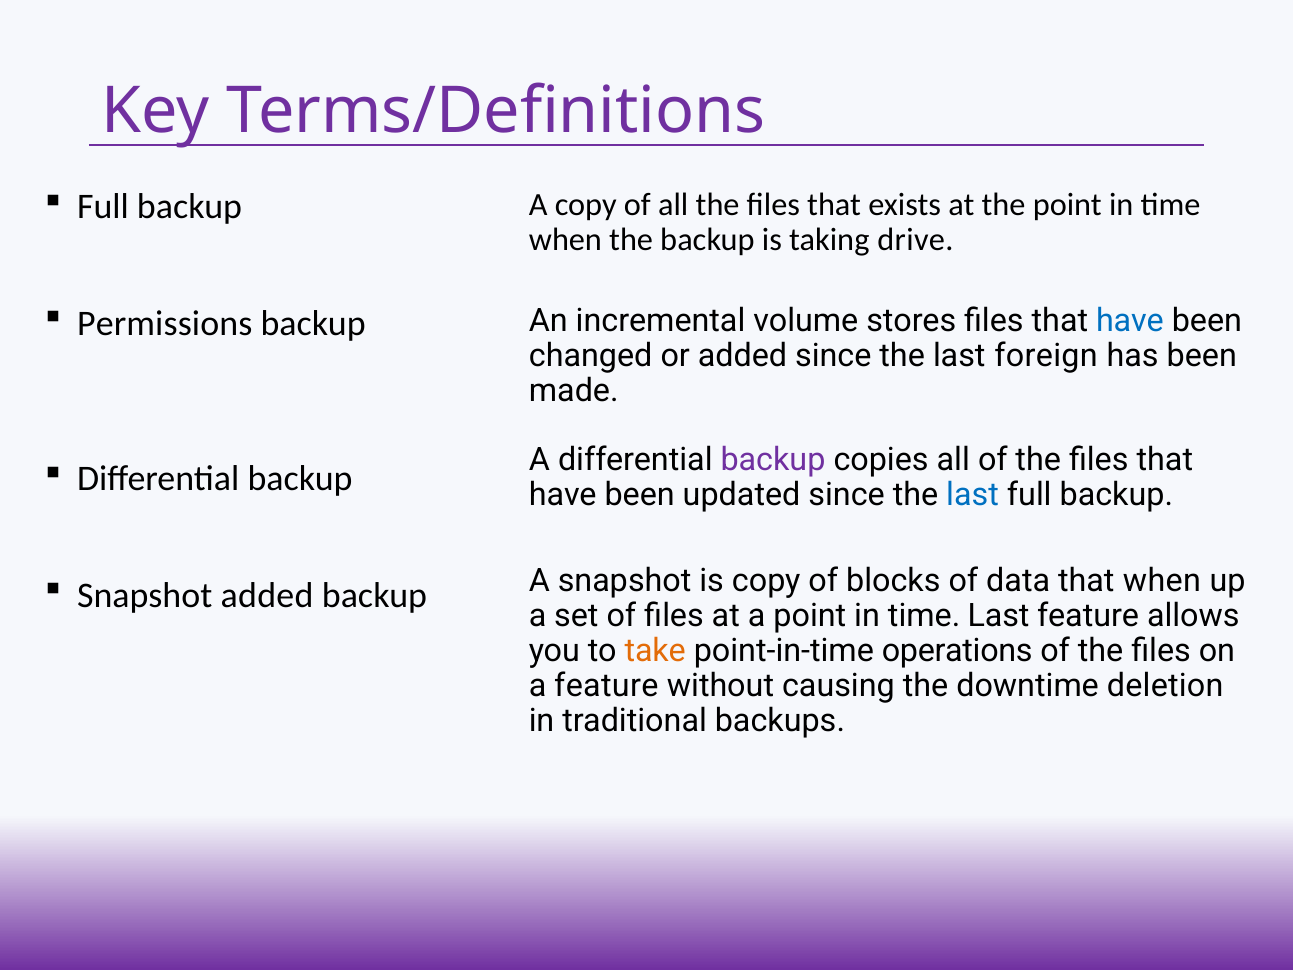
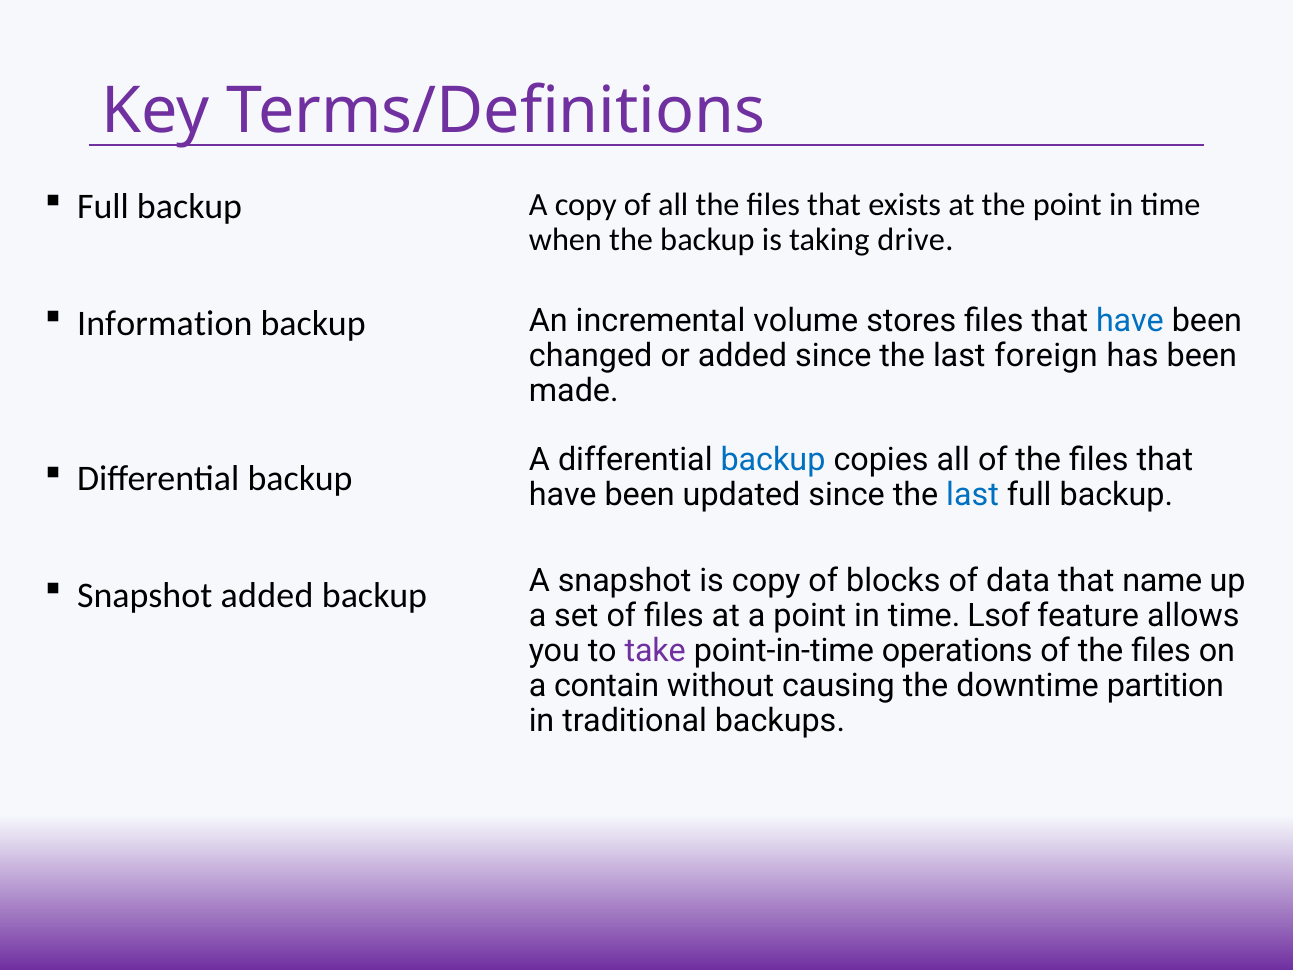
Permissions: Permissions -> Information (165, 323)
backup colour: purple -> blue (773, 459)
that when: when -> name (1162, 581)
time Last: Last -> Lsof (999, 616)
take colour: orange -> purple (655, 651)
a feature: feature -> contain (607, 686)
deletion: deletion -> partition (1165, 686)
